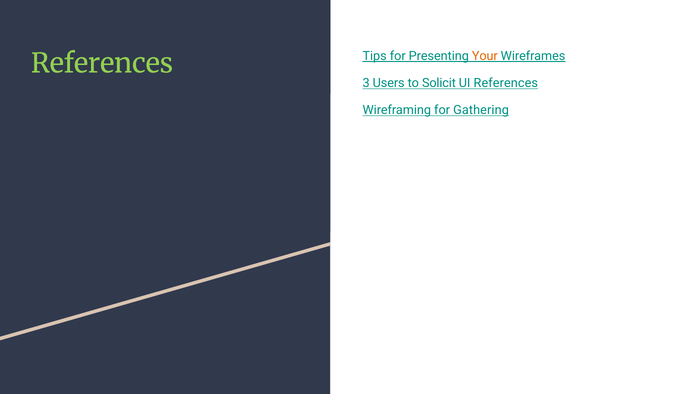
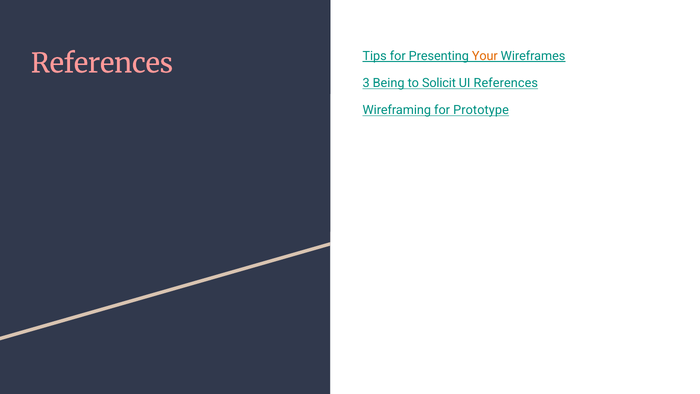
References colour: light green -> pink (102, 64)
Users: Users -> Being (389, 83)
Gathering: Gathering -> Prototype (481, 110)
